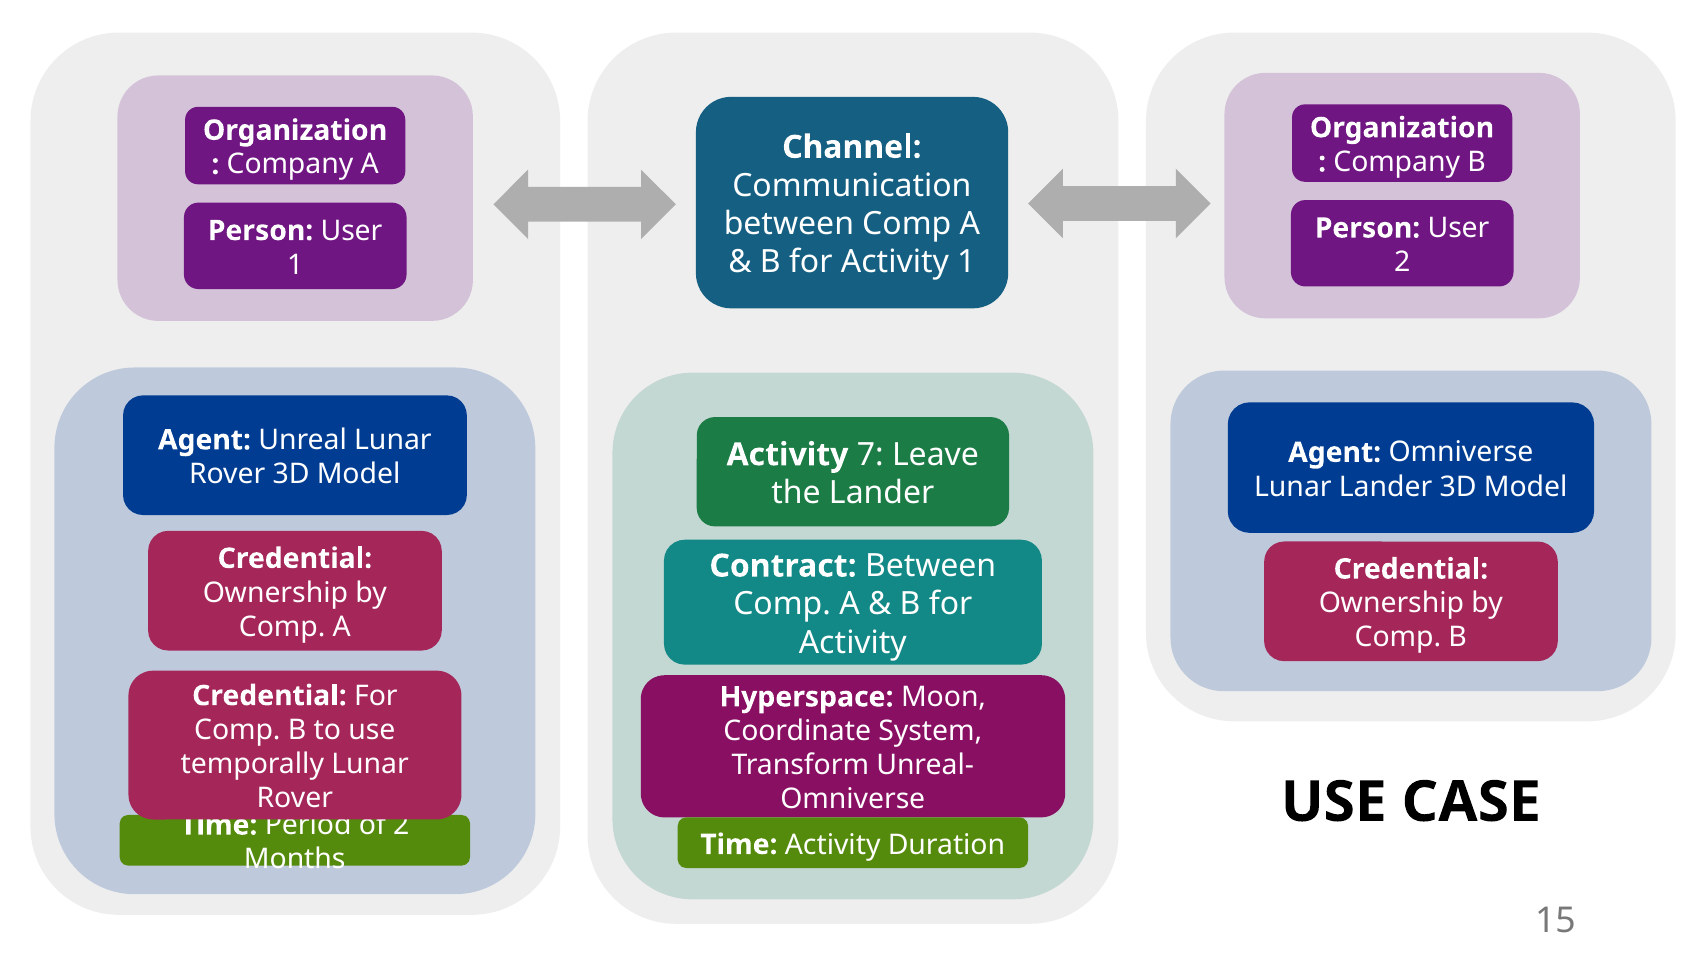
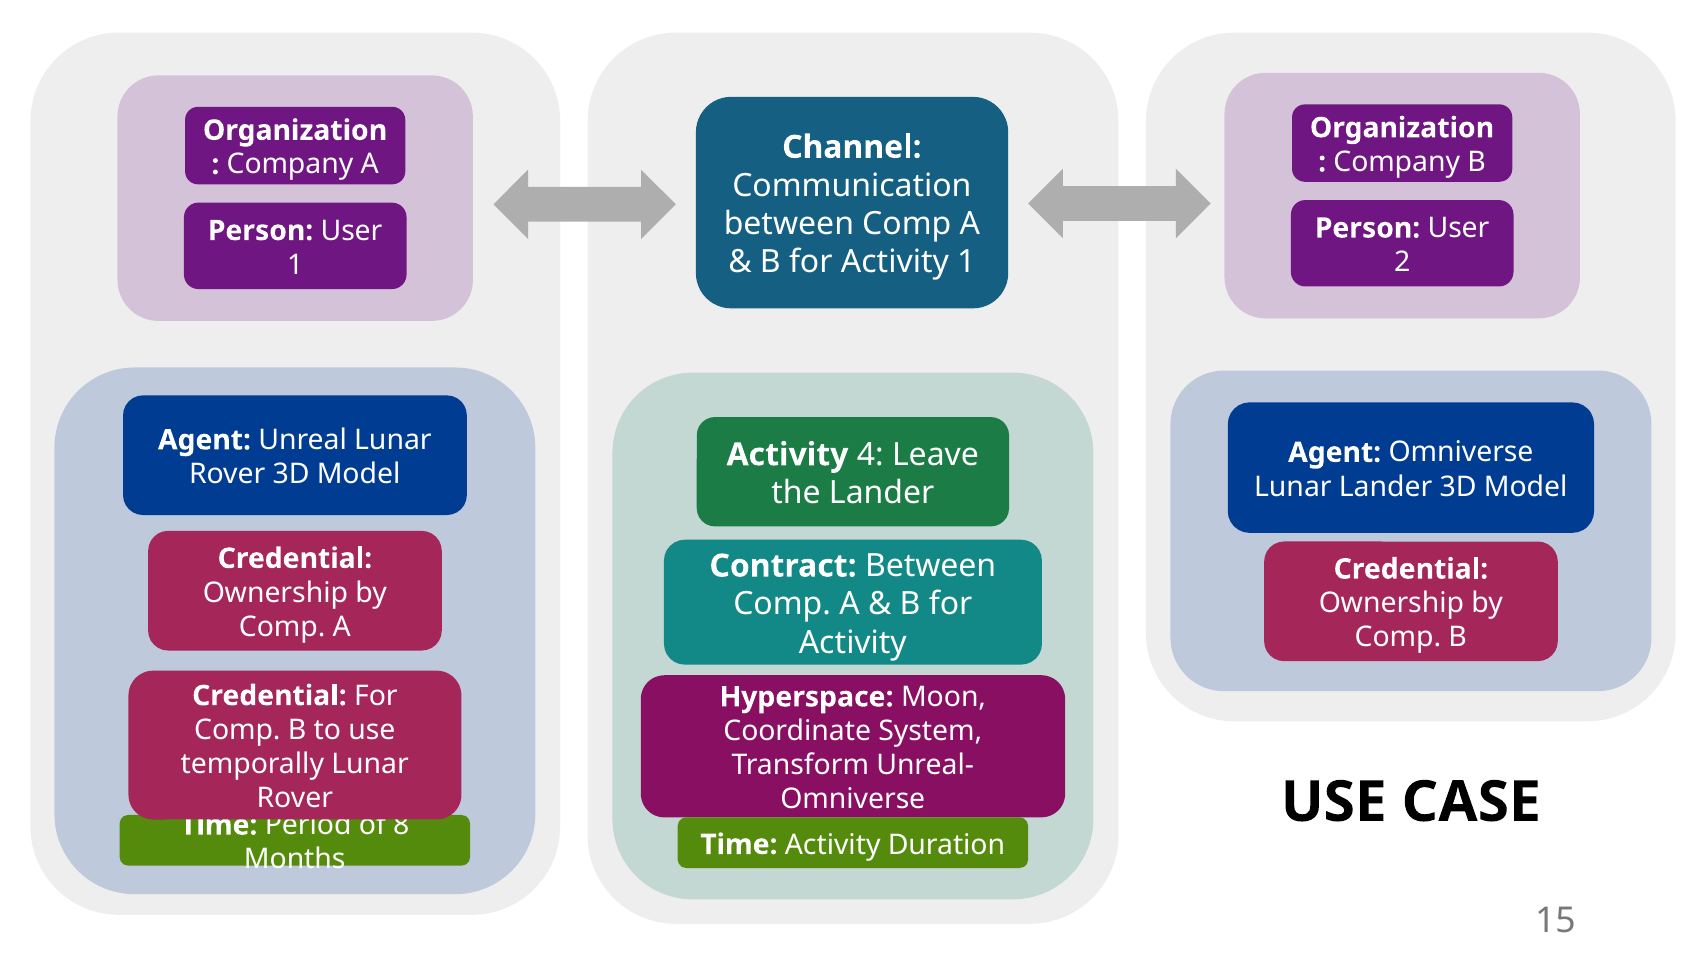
7: 7 -> 4 (870, 455)
of 2: 2 -> 8 (401, 825)
